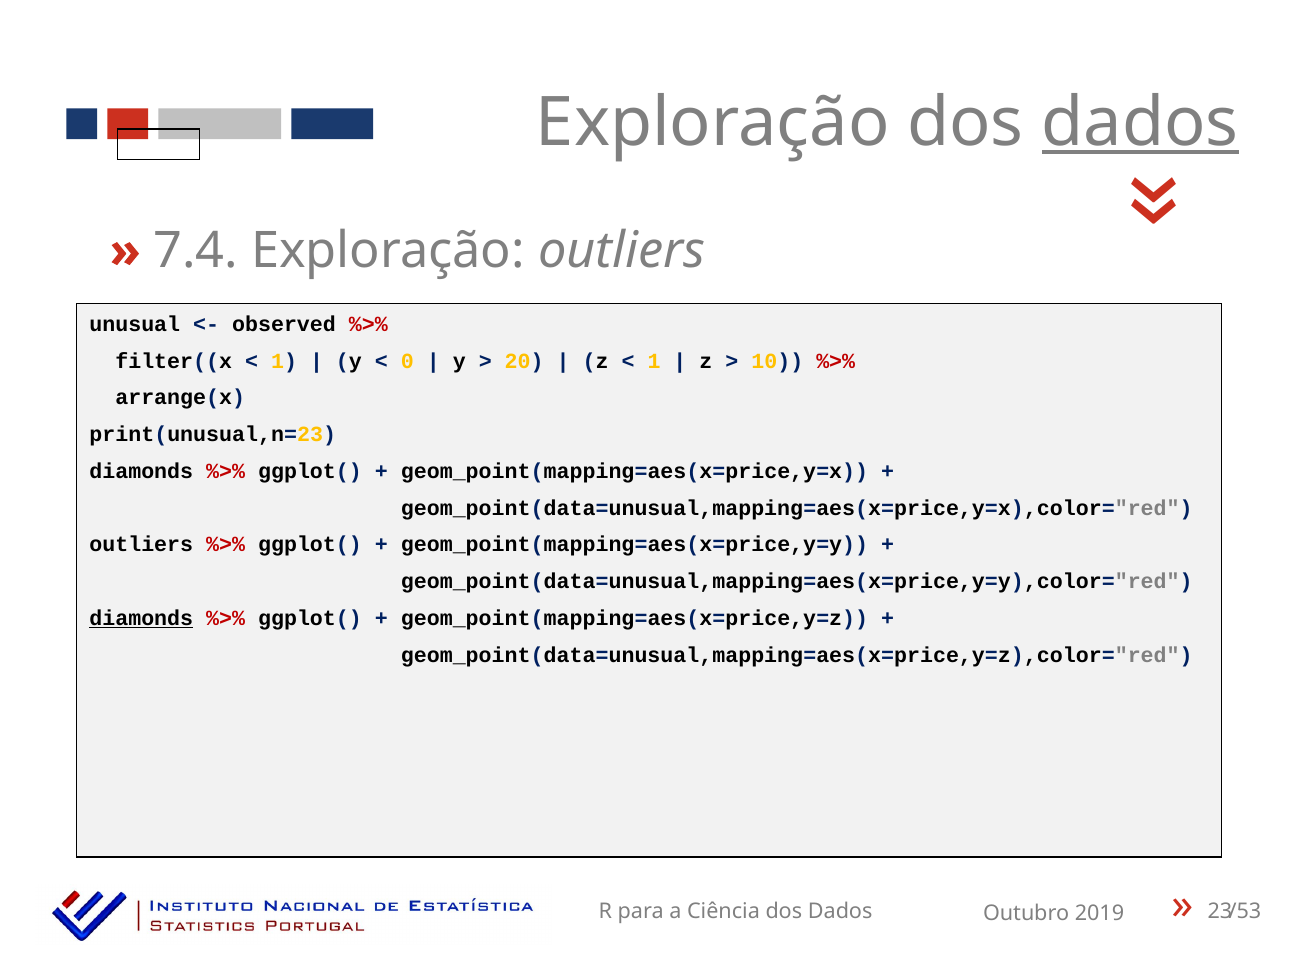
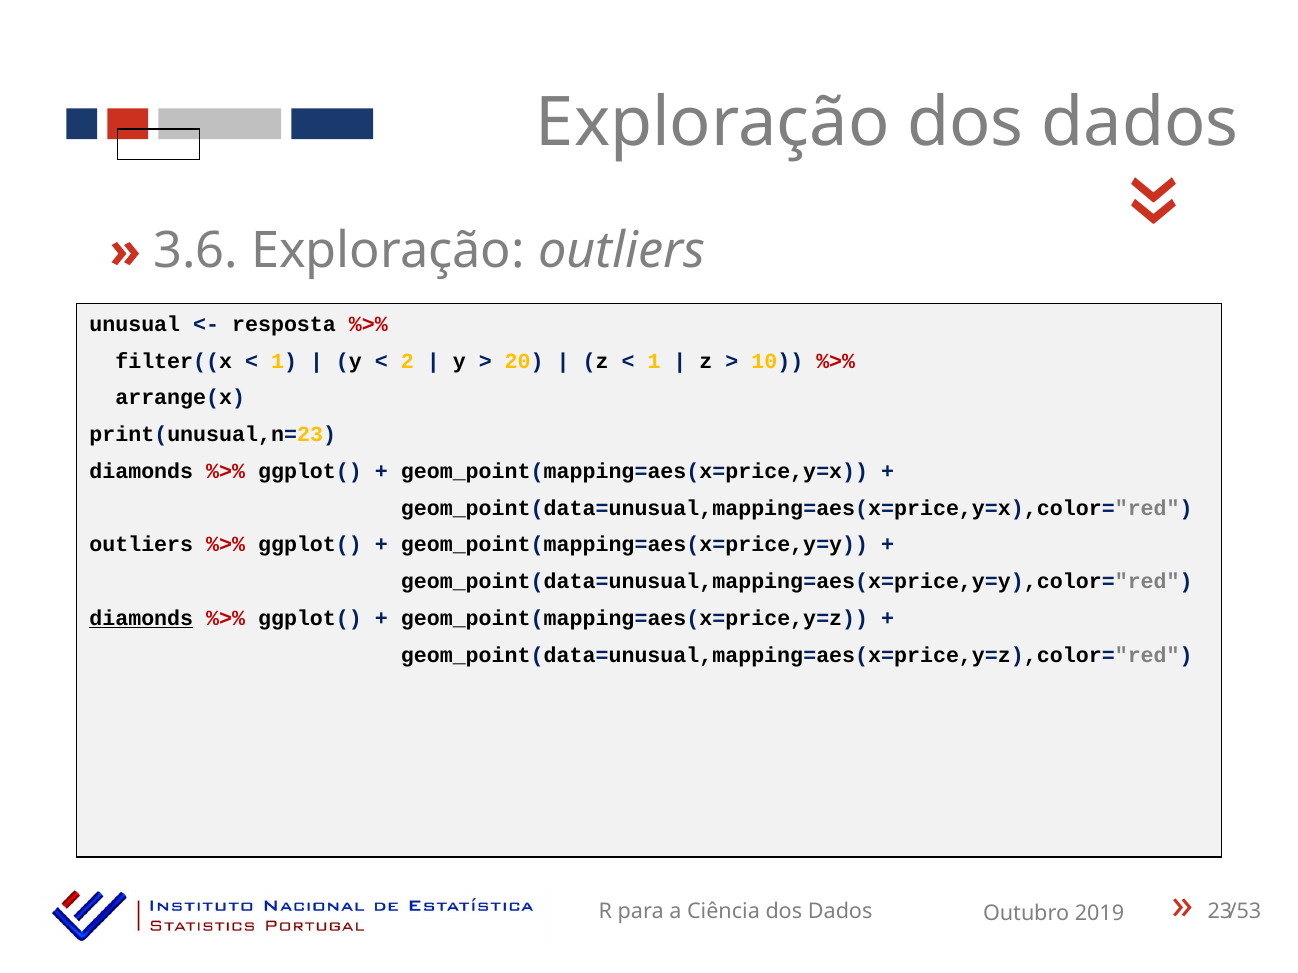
dados underline: present -> none (1140, 123)
7.4: 7.4 -> 3.6 (196, 251)
observed: observed -> resposta (284, 324)
0: 0 -> 2 (407, 361)
